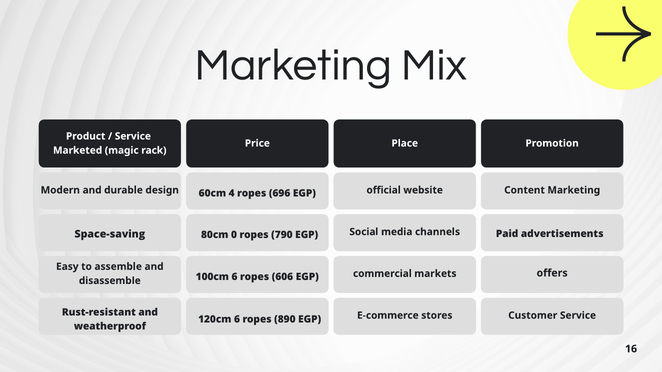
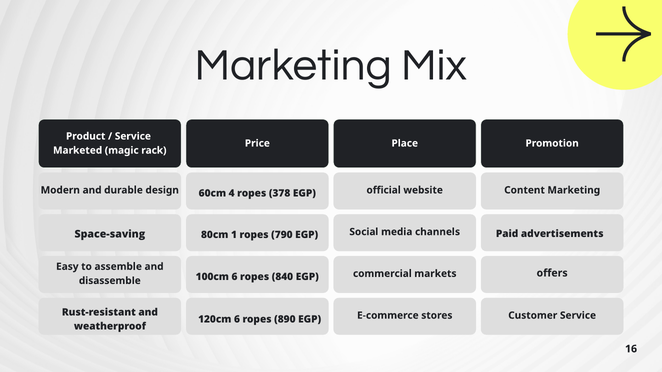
696: 696 -> 378 (280, 194)
0: 0 -> 1 (234, 235)
606: 606 -> 840 (282, 277)
